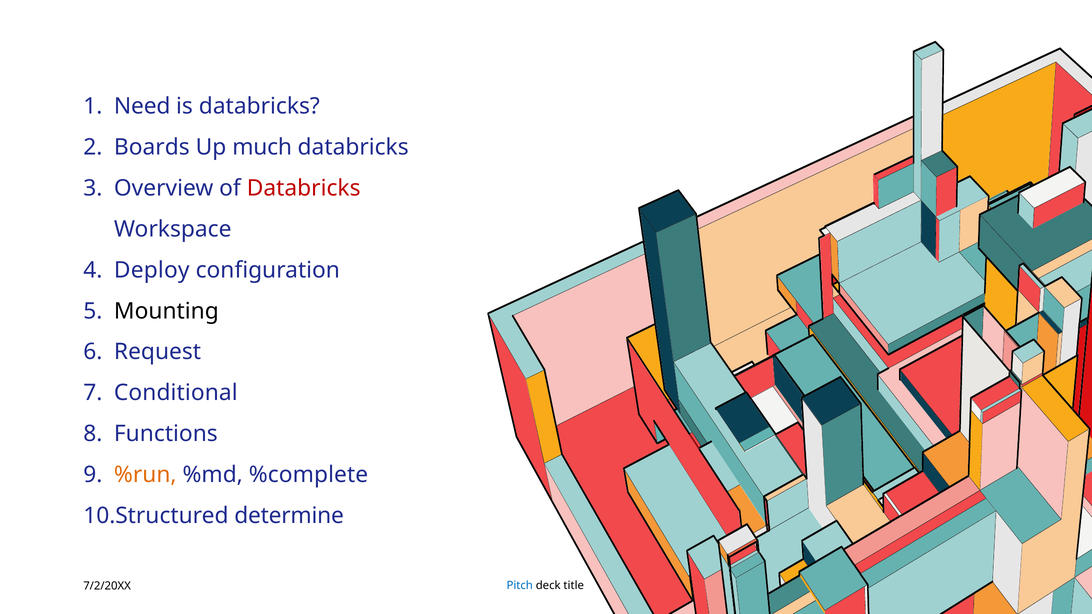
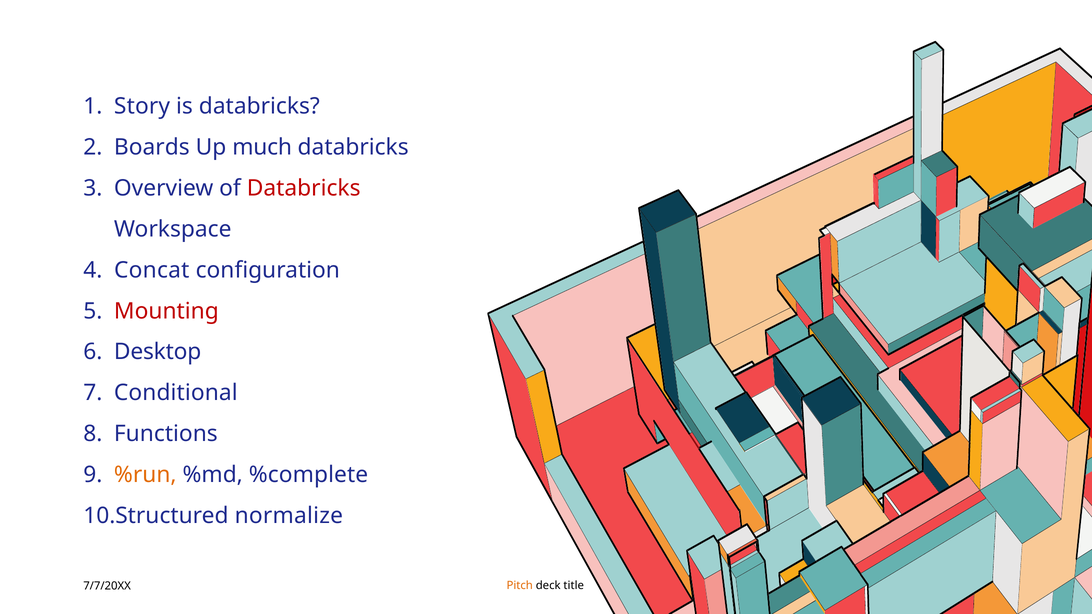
Need: Need -> Story (142, 106)
Deploy: Deploy -> Concat (152, 270)
Mounting colour: black -> red (166, 311)
Request: Request -> Desktop (158, 352)
determine: determine -> normalize (289, 516)
Pitch colour: blue -> orange (520, 586)
7/2/20XX: 7/2/20XX -> 7/7/20XX (107, 586)
